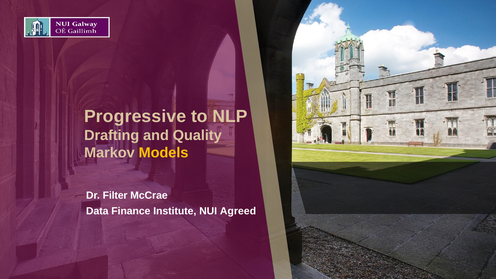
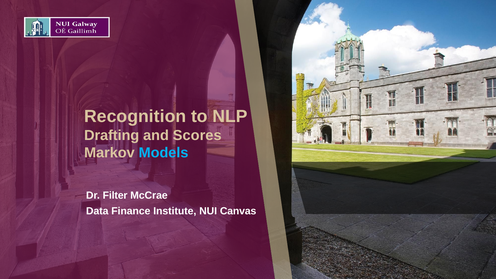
Progressive: Progressive -> Recognition (135, 116)
Quality: Quality -> Scores (197, 135)
Models colour: yellow -> light blue (164, 153)
Agreed: Agreed -> Canvas (238, 211)
